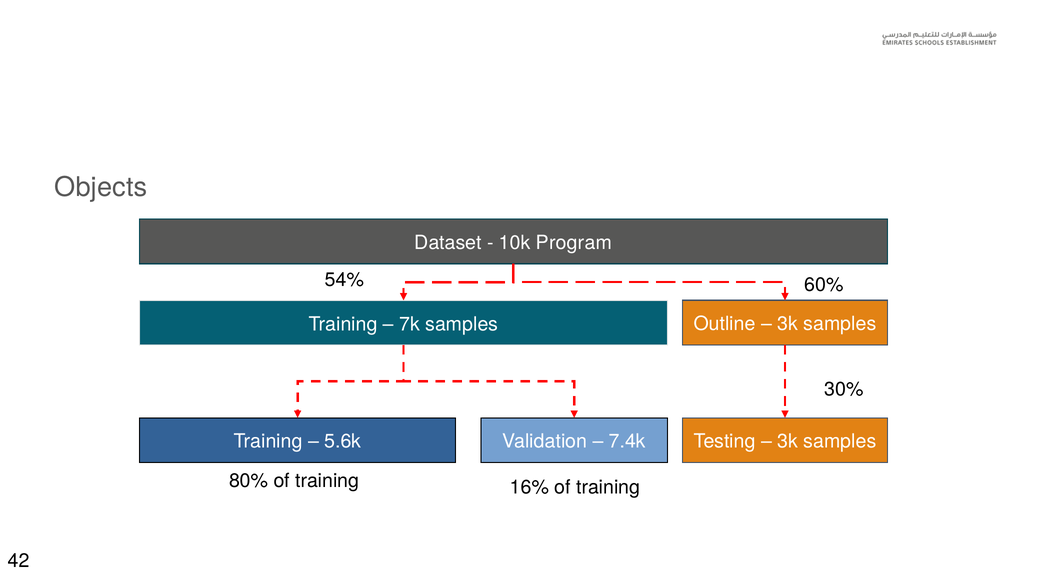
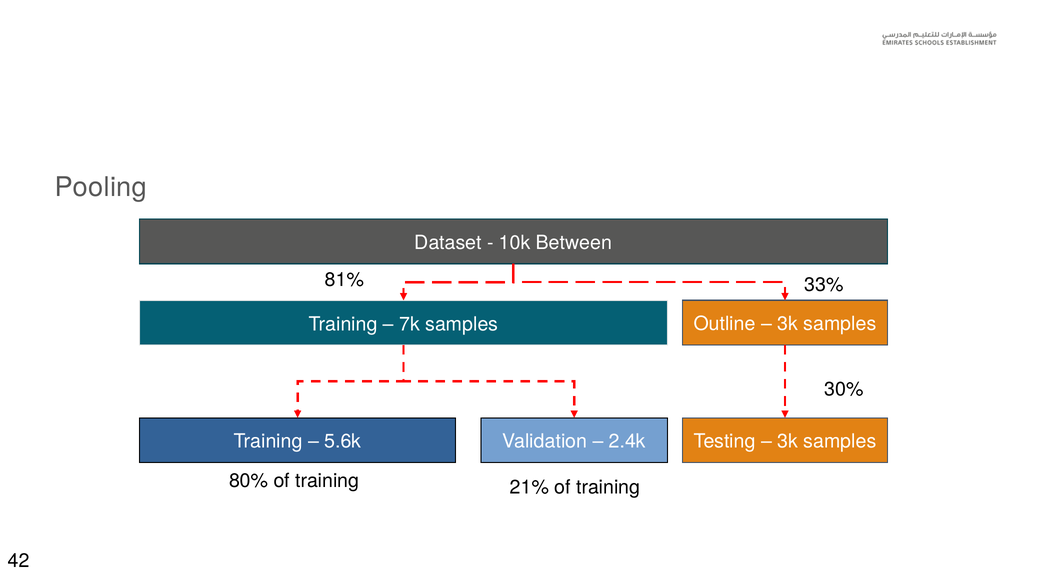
Objects: Objects -> Pooling (101, 187)
Program: Program -> Between (574, 243)
54%: 54% -> 81% (344, 280)
60%: 60% -> 33% (824, 285)
7.4k: 7.4k -> 2.4k (627, 442)
16%: 16% -> 21% (529, 487)
